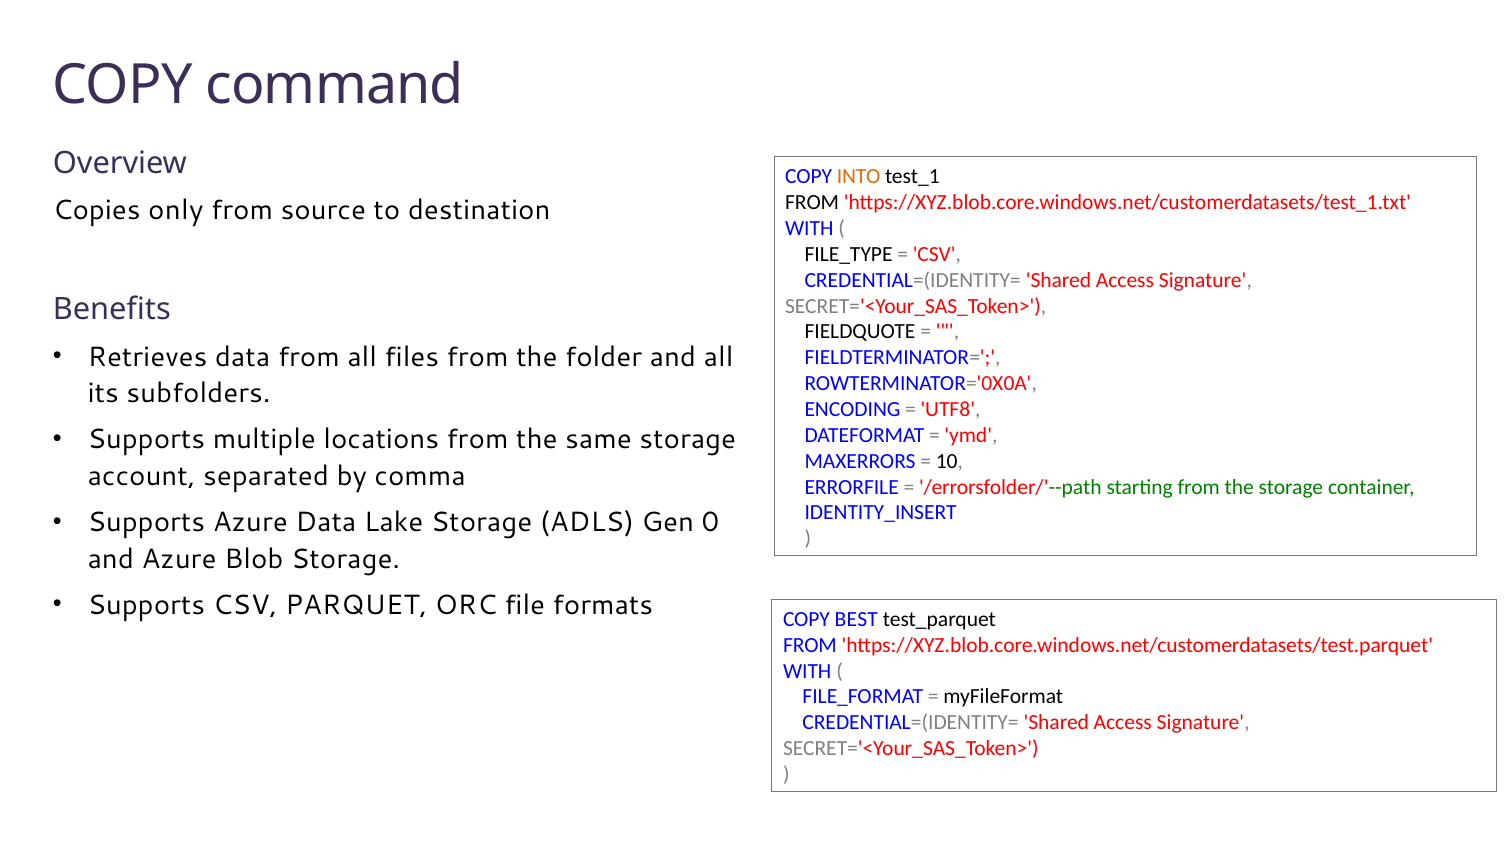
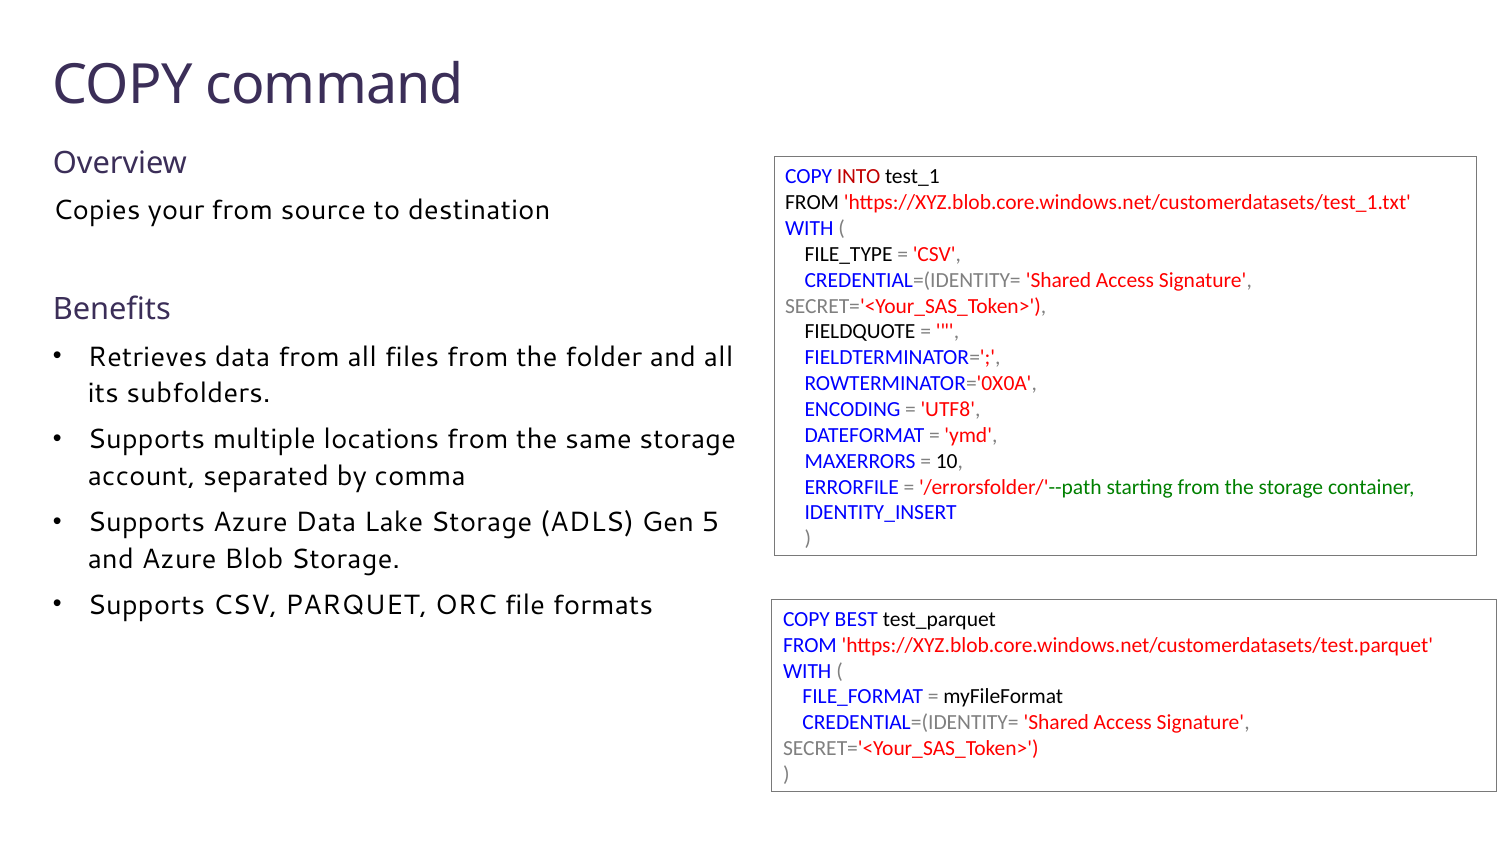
INTO colour: orange -> red (859, 177)
only: only -> your (176, 211)
0: 0 -> 5 (710, 523)
